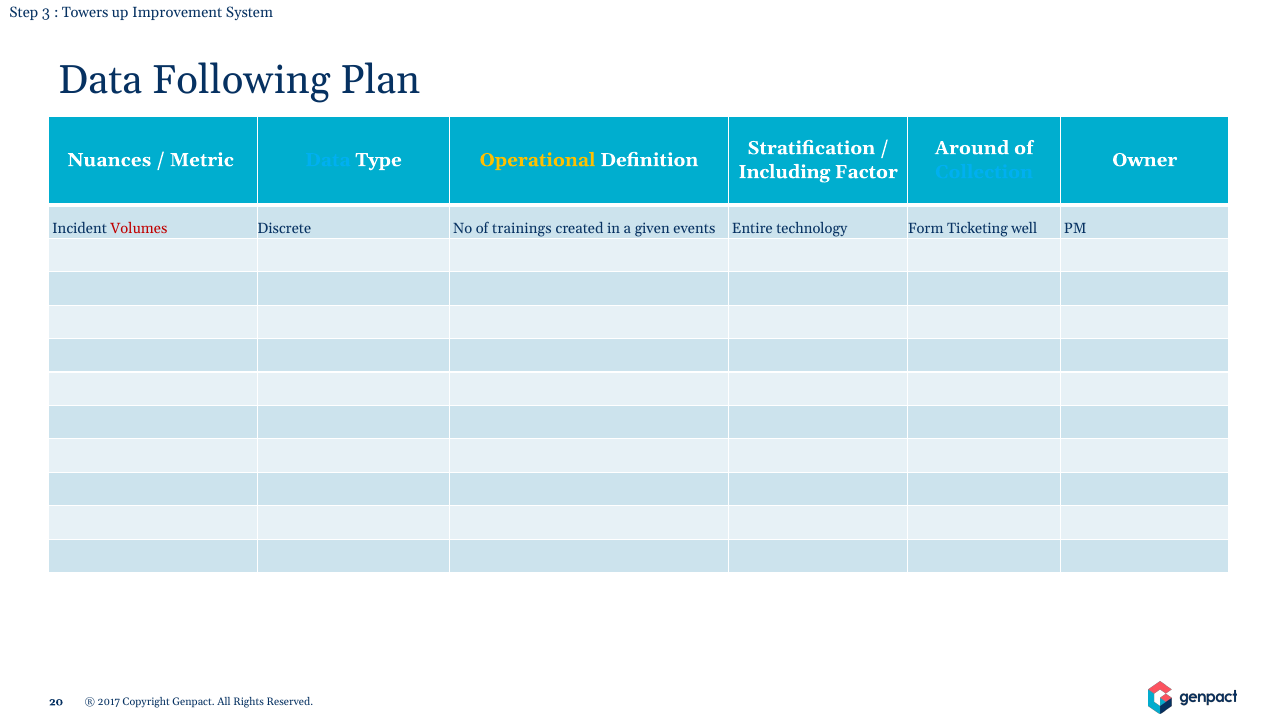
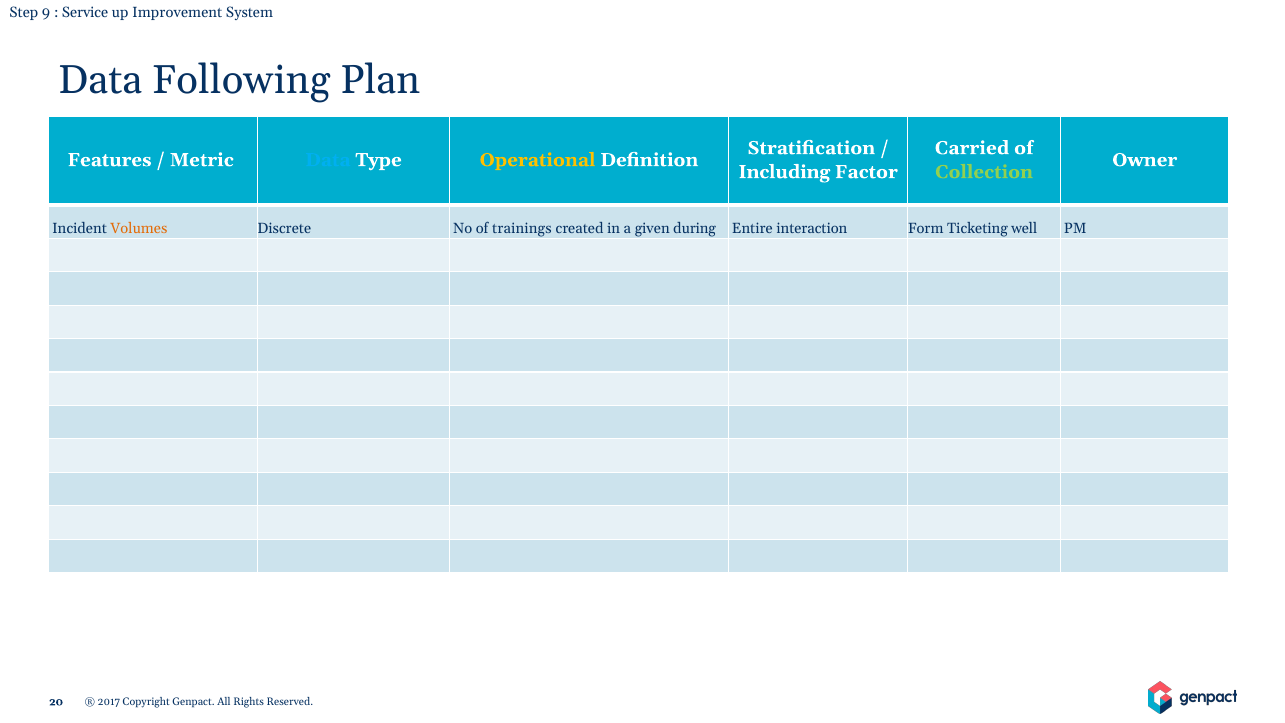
3: 3 -> 9 (46, 12)
Towers: Towers -> Service (85, 12)
Around: Around -> Carried (972, 148)
Nuances: Nuances -> Features (110, 160)
Collection colour: light blue -> light green (984, 172)
Volumes colour: red -> orange (139, 228)
events: events -> during (695, 228)
technology: technology -> interaction (812, 228)
